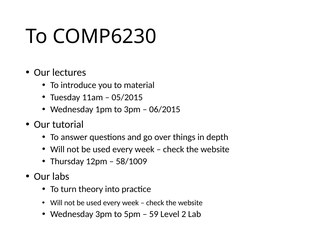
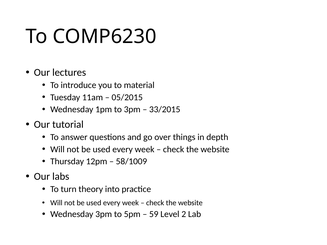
06/2015: 06/2015 -> 33/2015 (165, 109)
